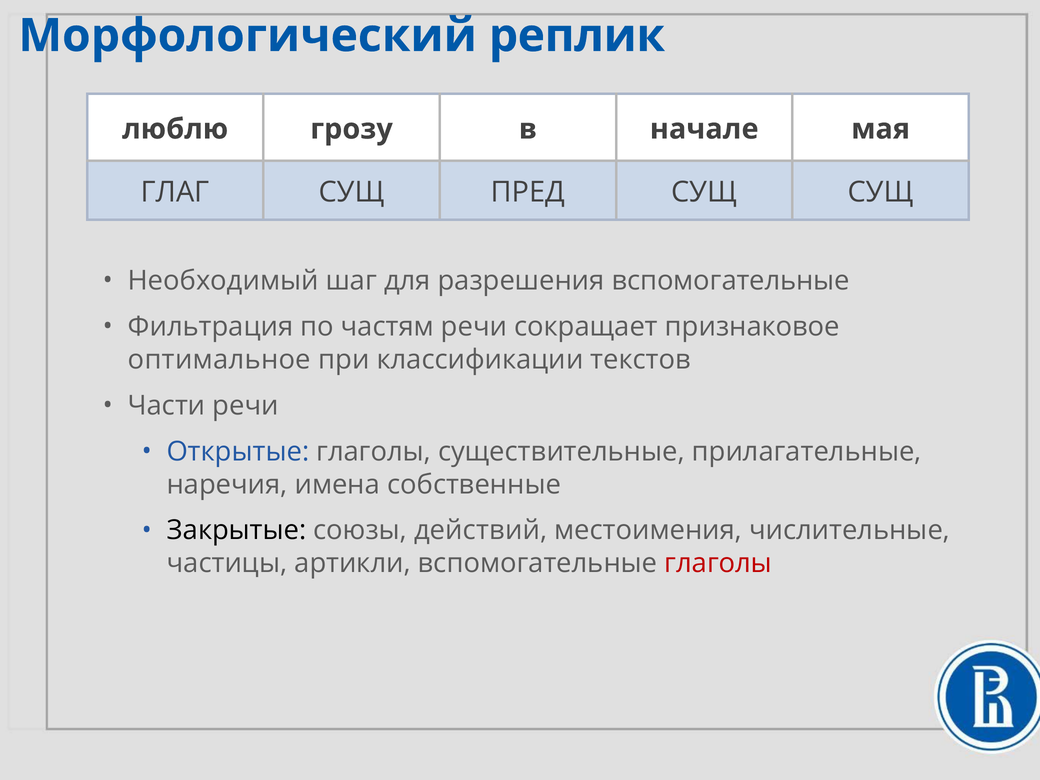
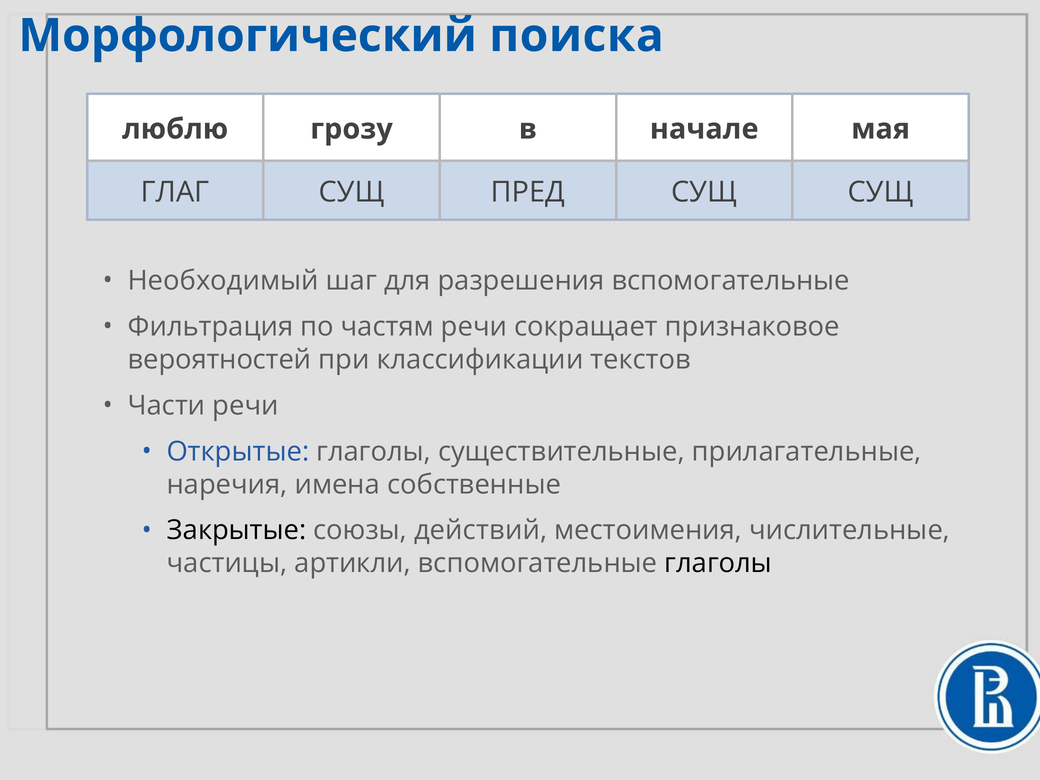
реплик: реплик -> поиска (576, 36)
оптимальное: оптимальное -> вероятностей (220, 360)
глаголы colour: red -> black (718, 563)
